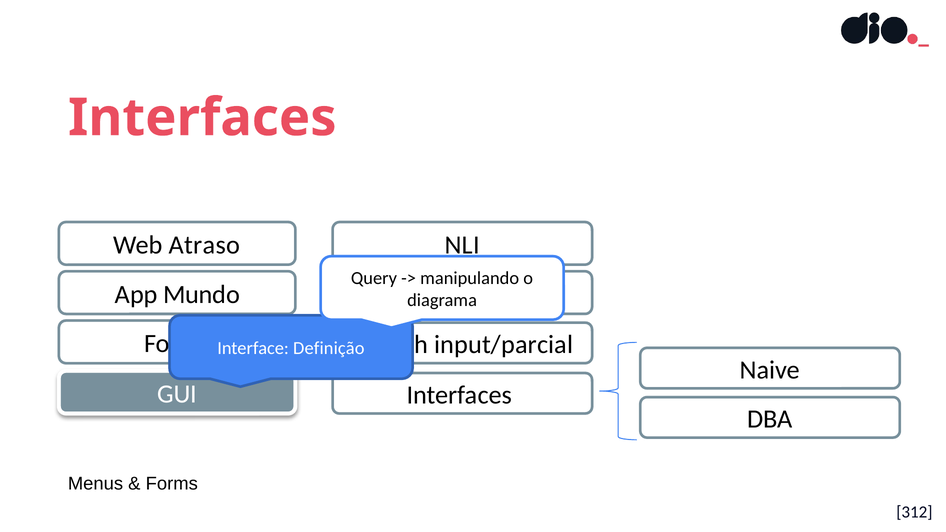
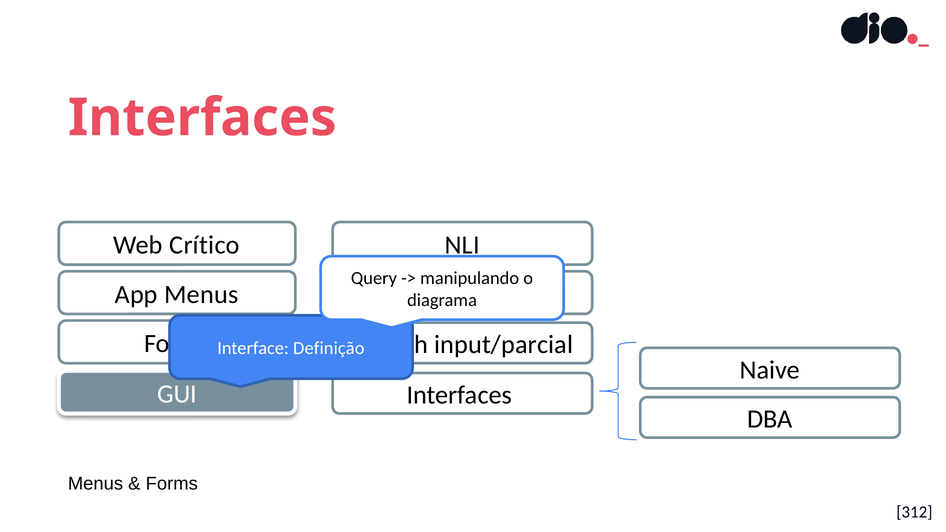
Atraso: Atraso -> Crítico (205, 245)
App Mundo: Mundo -> Menus (201, 294)
